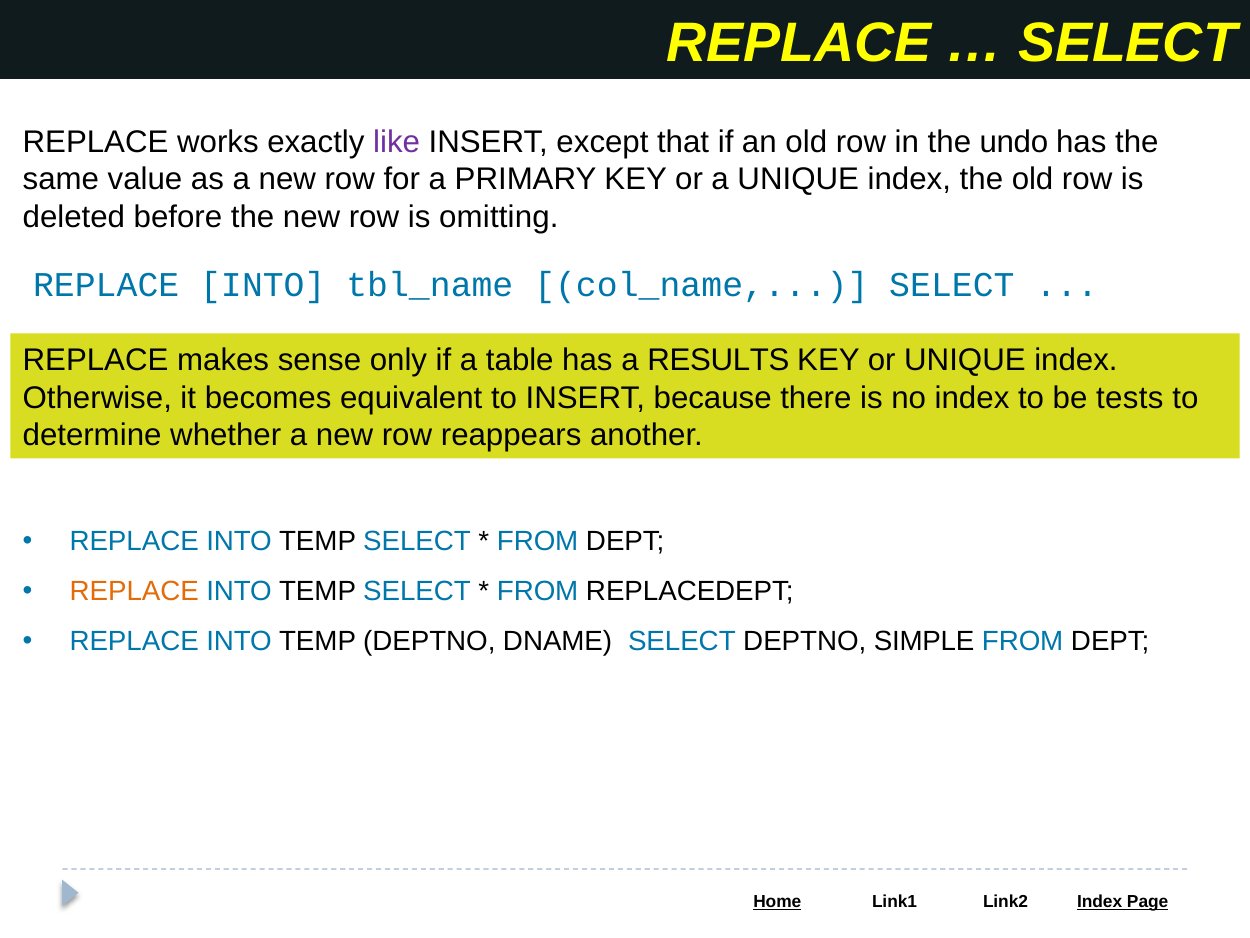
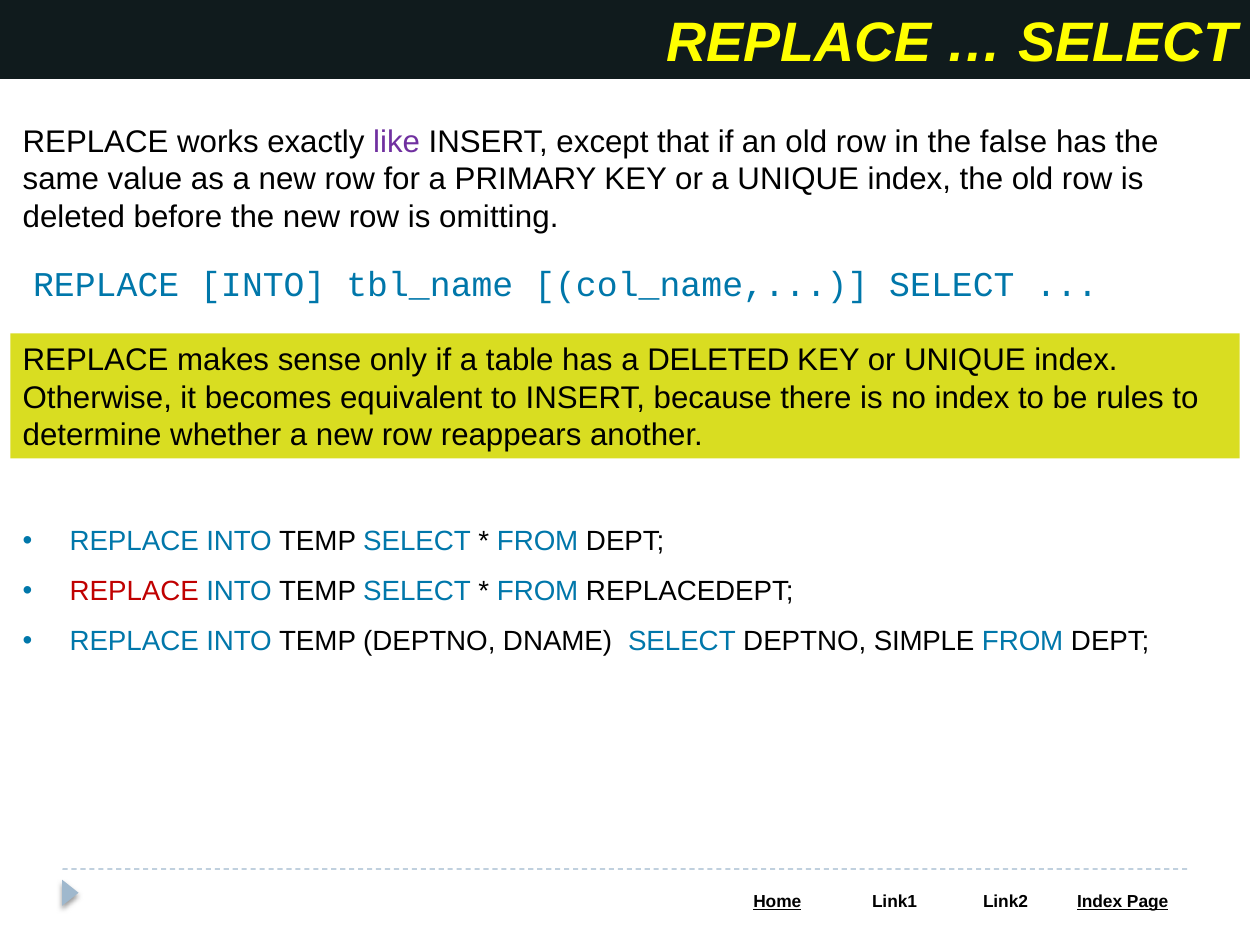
undo: undo -> false (1014, 142)
a RESULTS: RESULTS -> DELETED (718, 360)
tests: tests -> rules (1130, 398)
REPLACE colour: orange -> red (134, 591)
